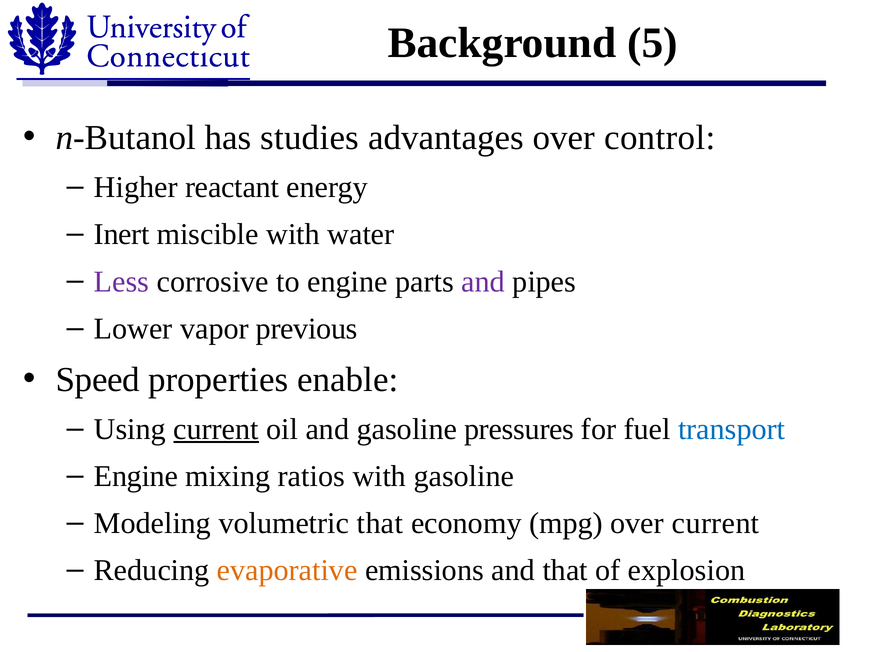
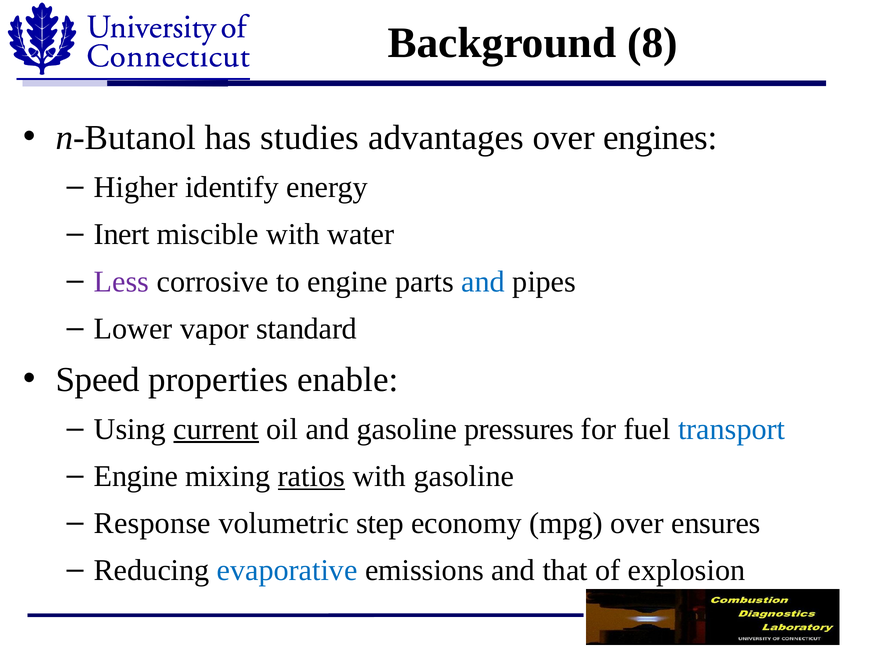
5: 5 -> 8 (653, 43)
control: control -> engines (660, 138)
reactant: reactant -> identify (232, 188)
and colour: purple -> blue (483, 282)
previous: previous -> standard (307, 329)
ratios underline: none -> present (311, 477)
Modeling: Modeling -> Response (152, 524)
volumetric that: that -> step (380, 524)
over current: current -> ensures (716, 524)
evaporative colour: orange -> blue (287, 571)
